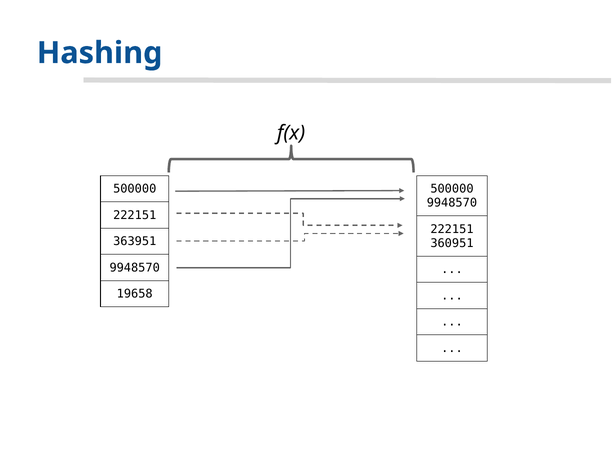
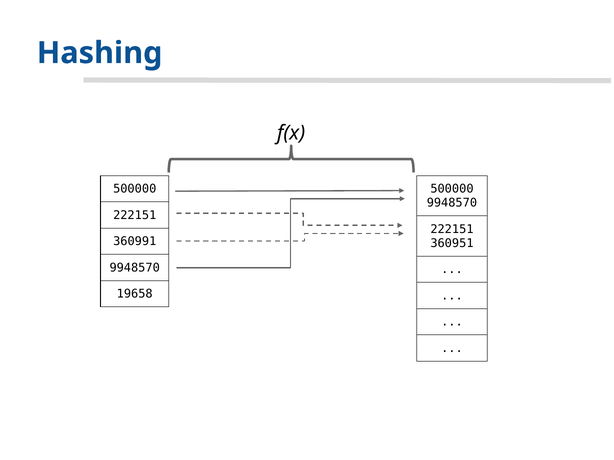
363951: 363951 -> 360991 (135, 242)
